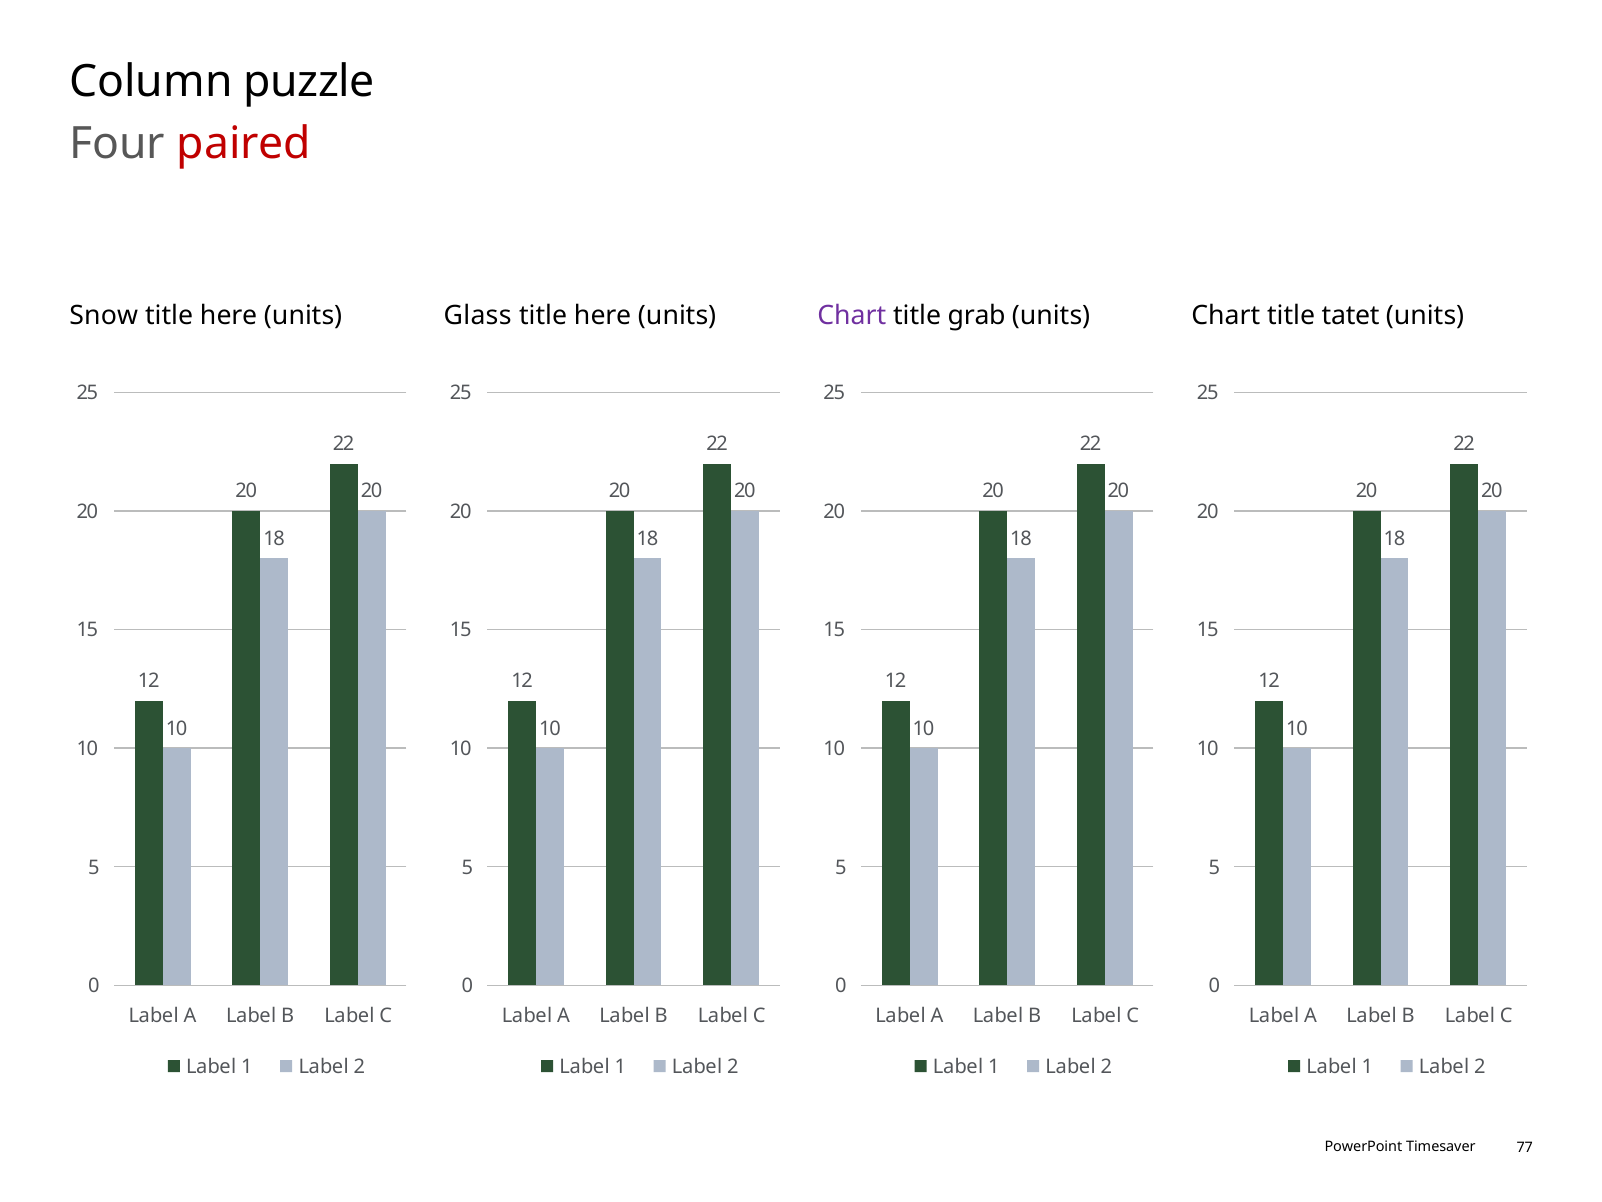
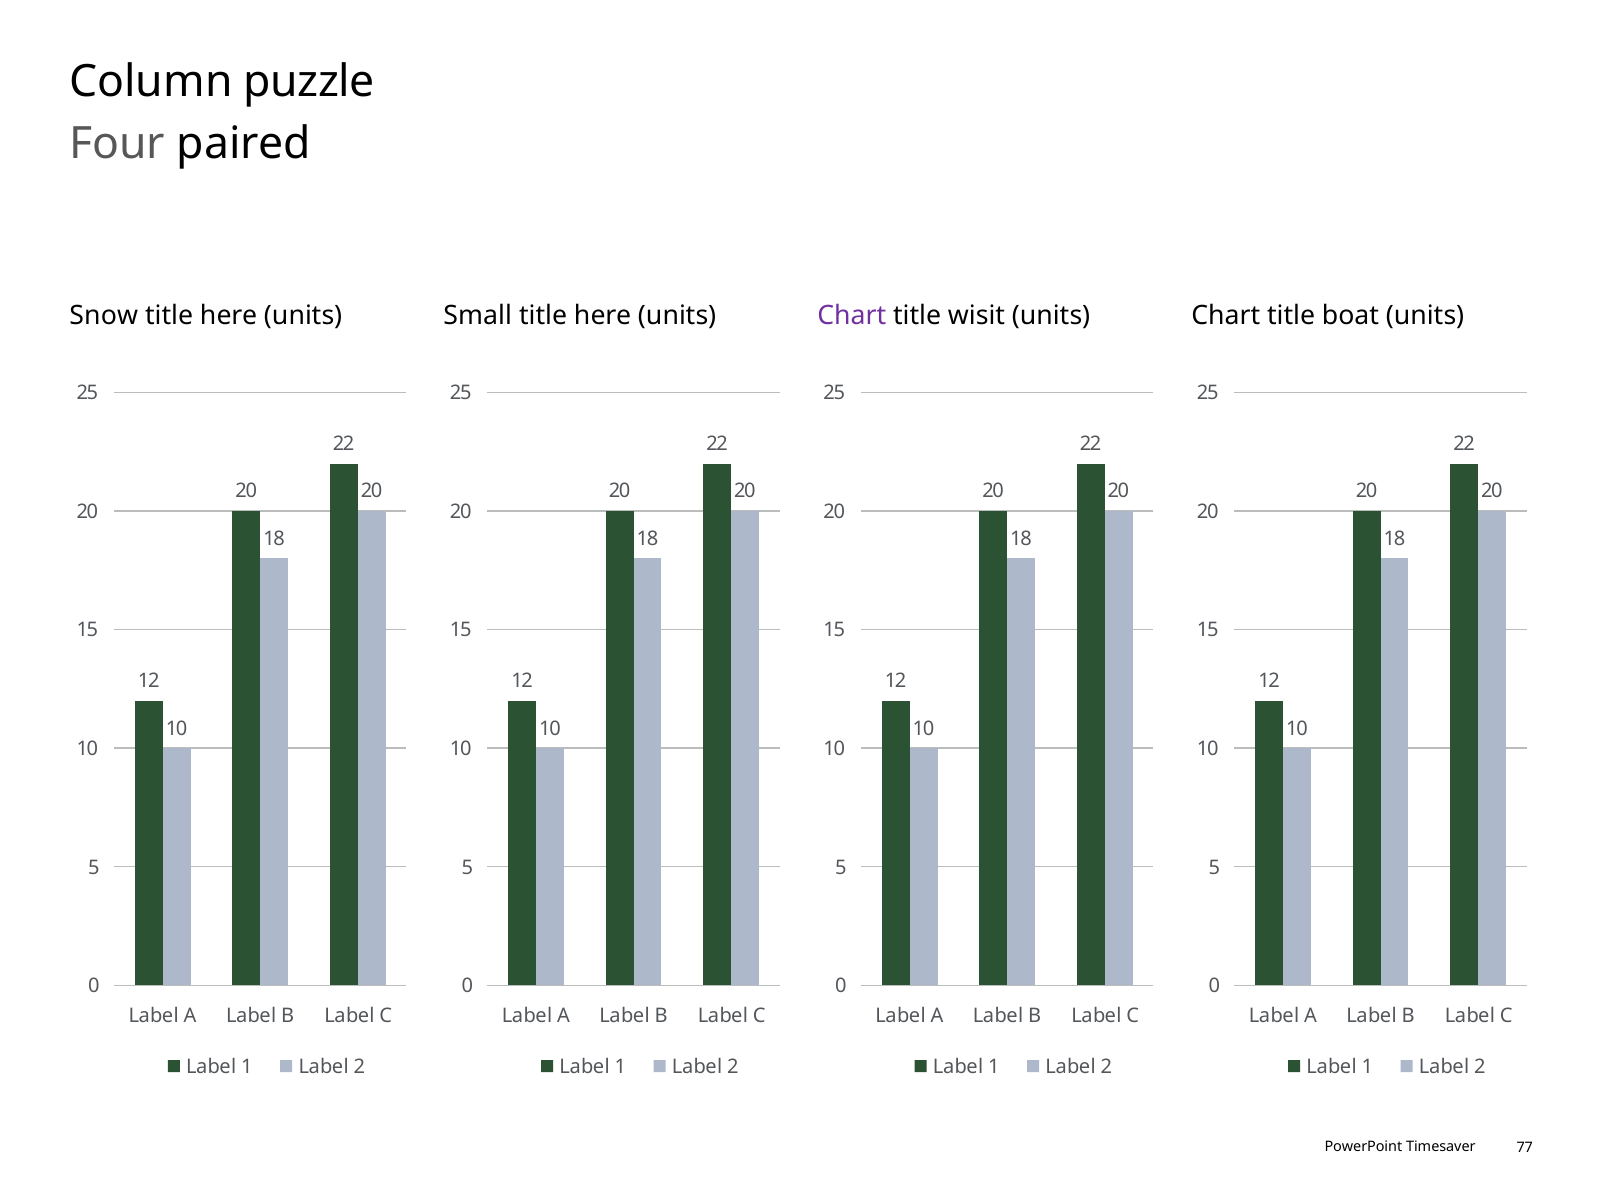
paired colour: red -> black (244, 144)
Glass: Glass -> Small (478, 316)
grab: grab -> wisit (977, 316)
tatet: tatet -> boat (1351, 316)
